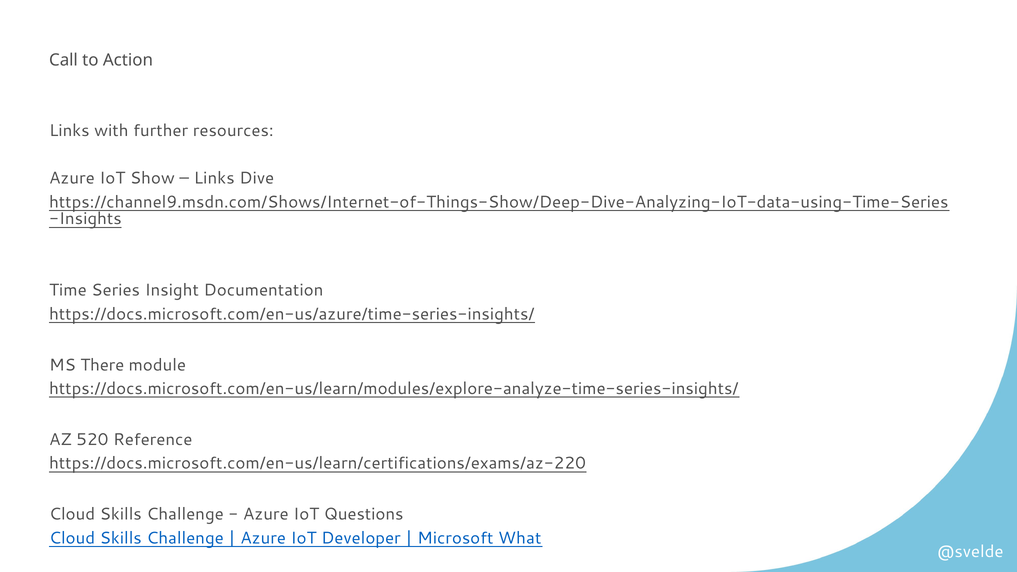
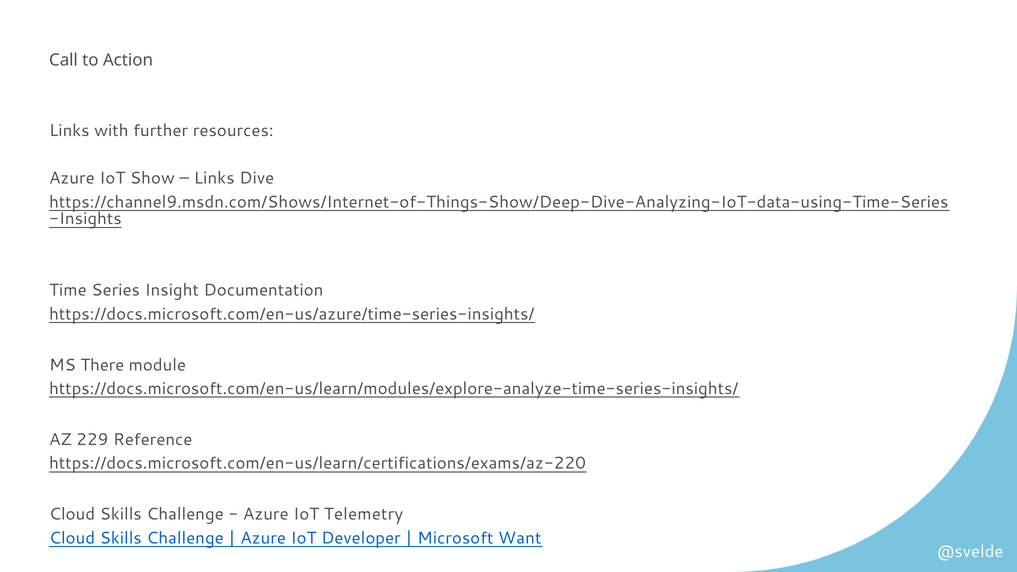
520: 520 -> 229 (92, 440)
Questions: Questions -> Telemetry (364, 514)
What: What -> Want (520, 538)
